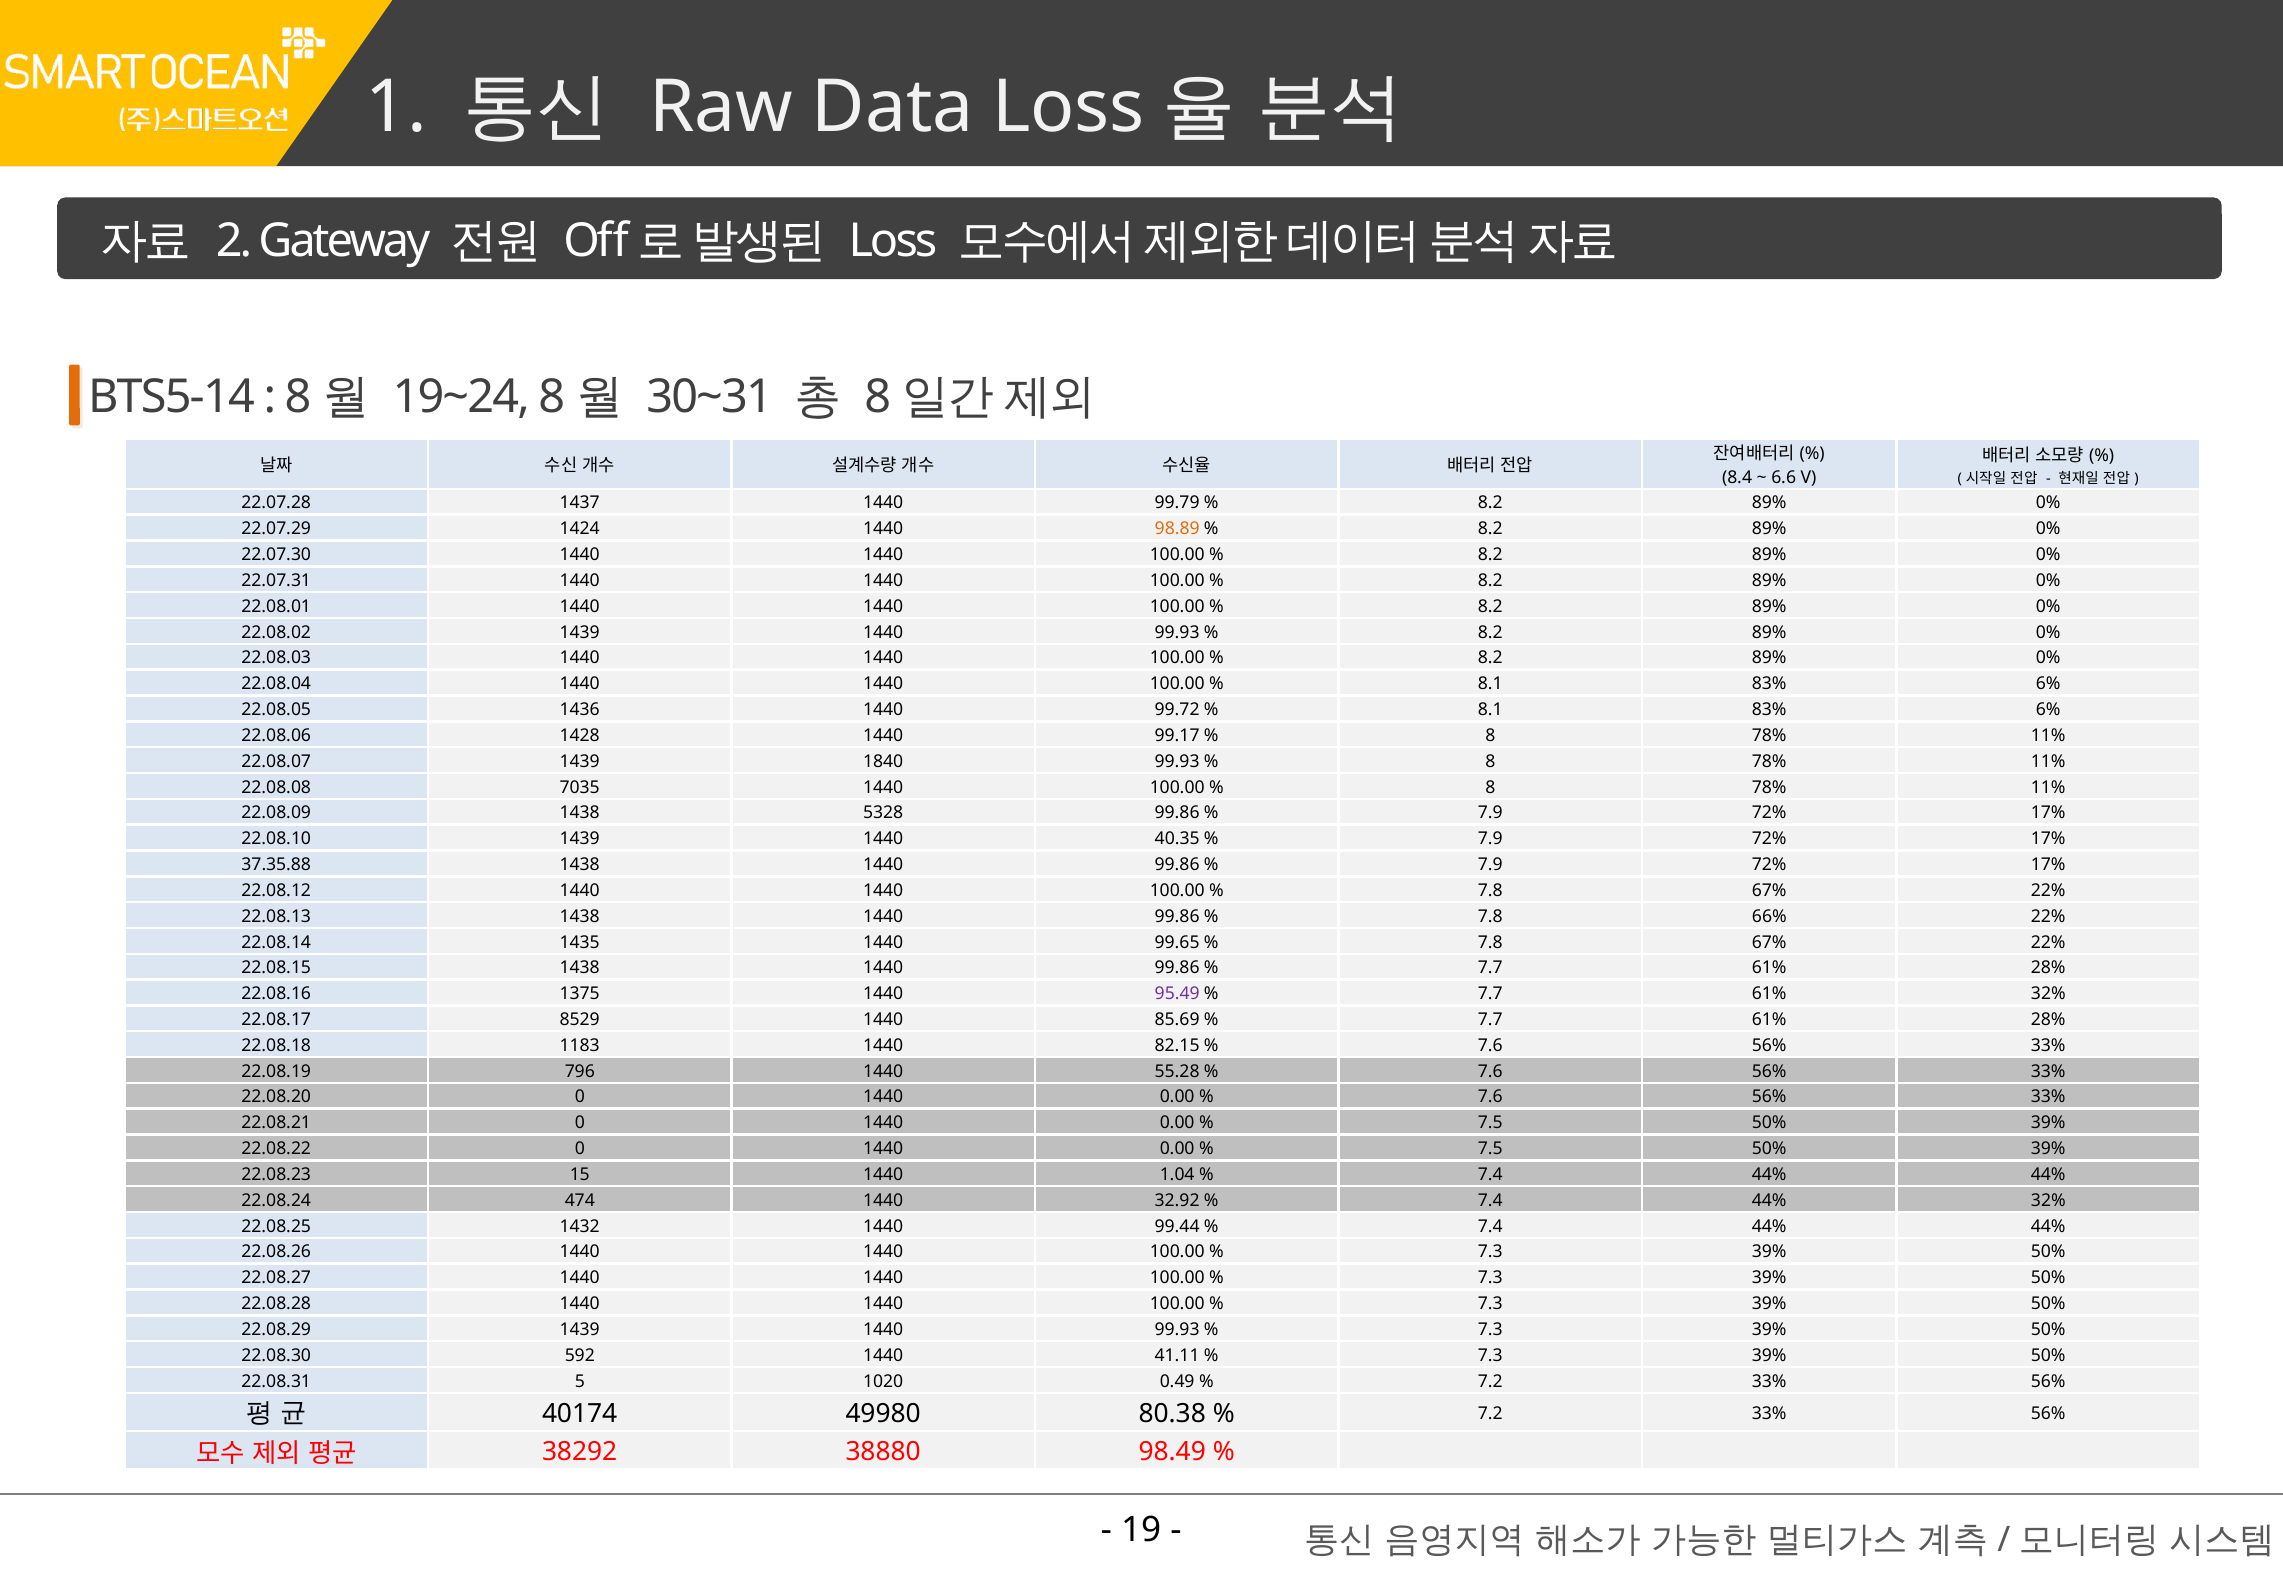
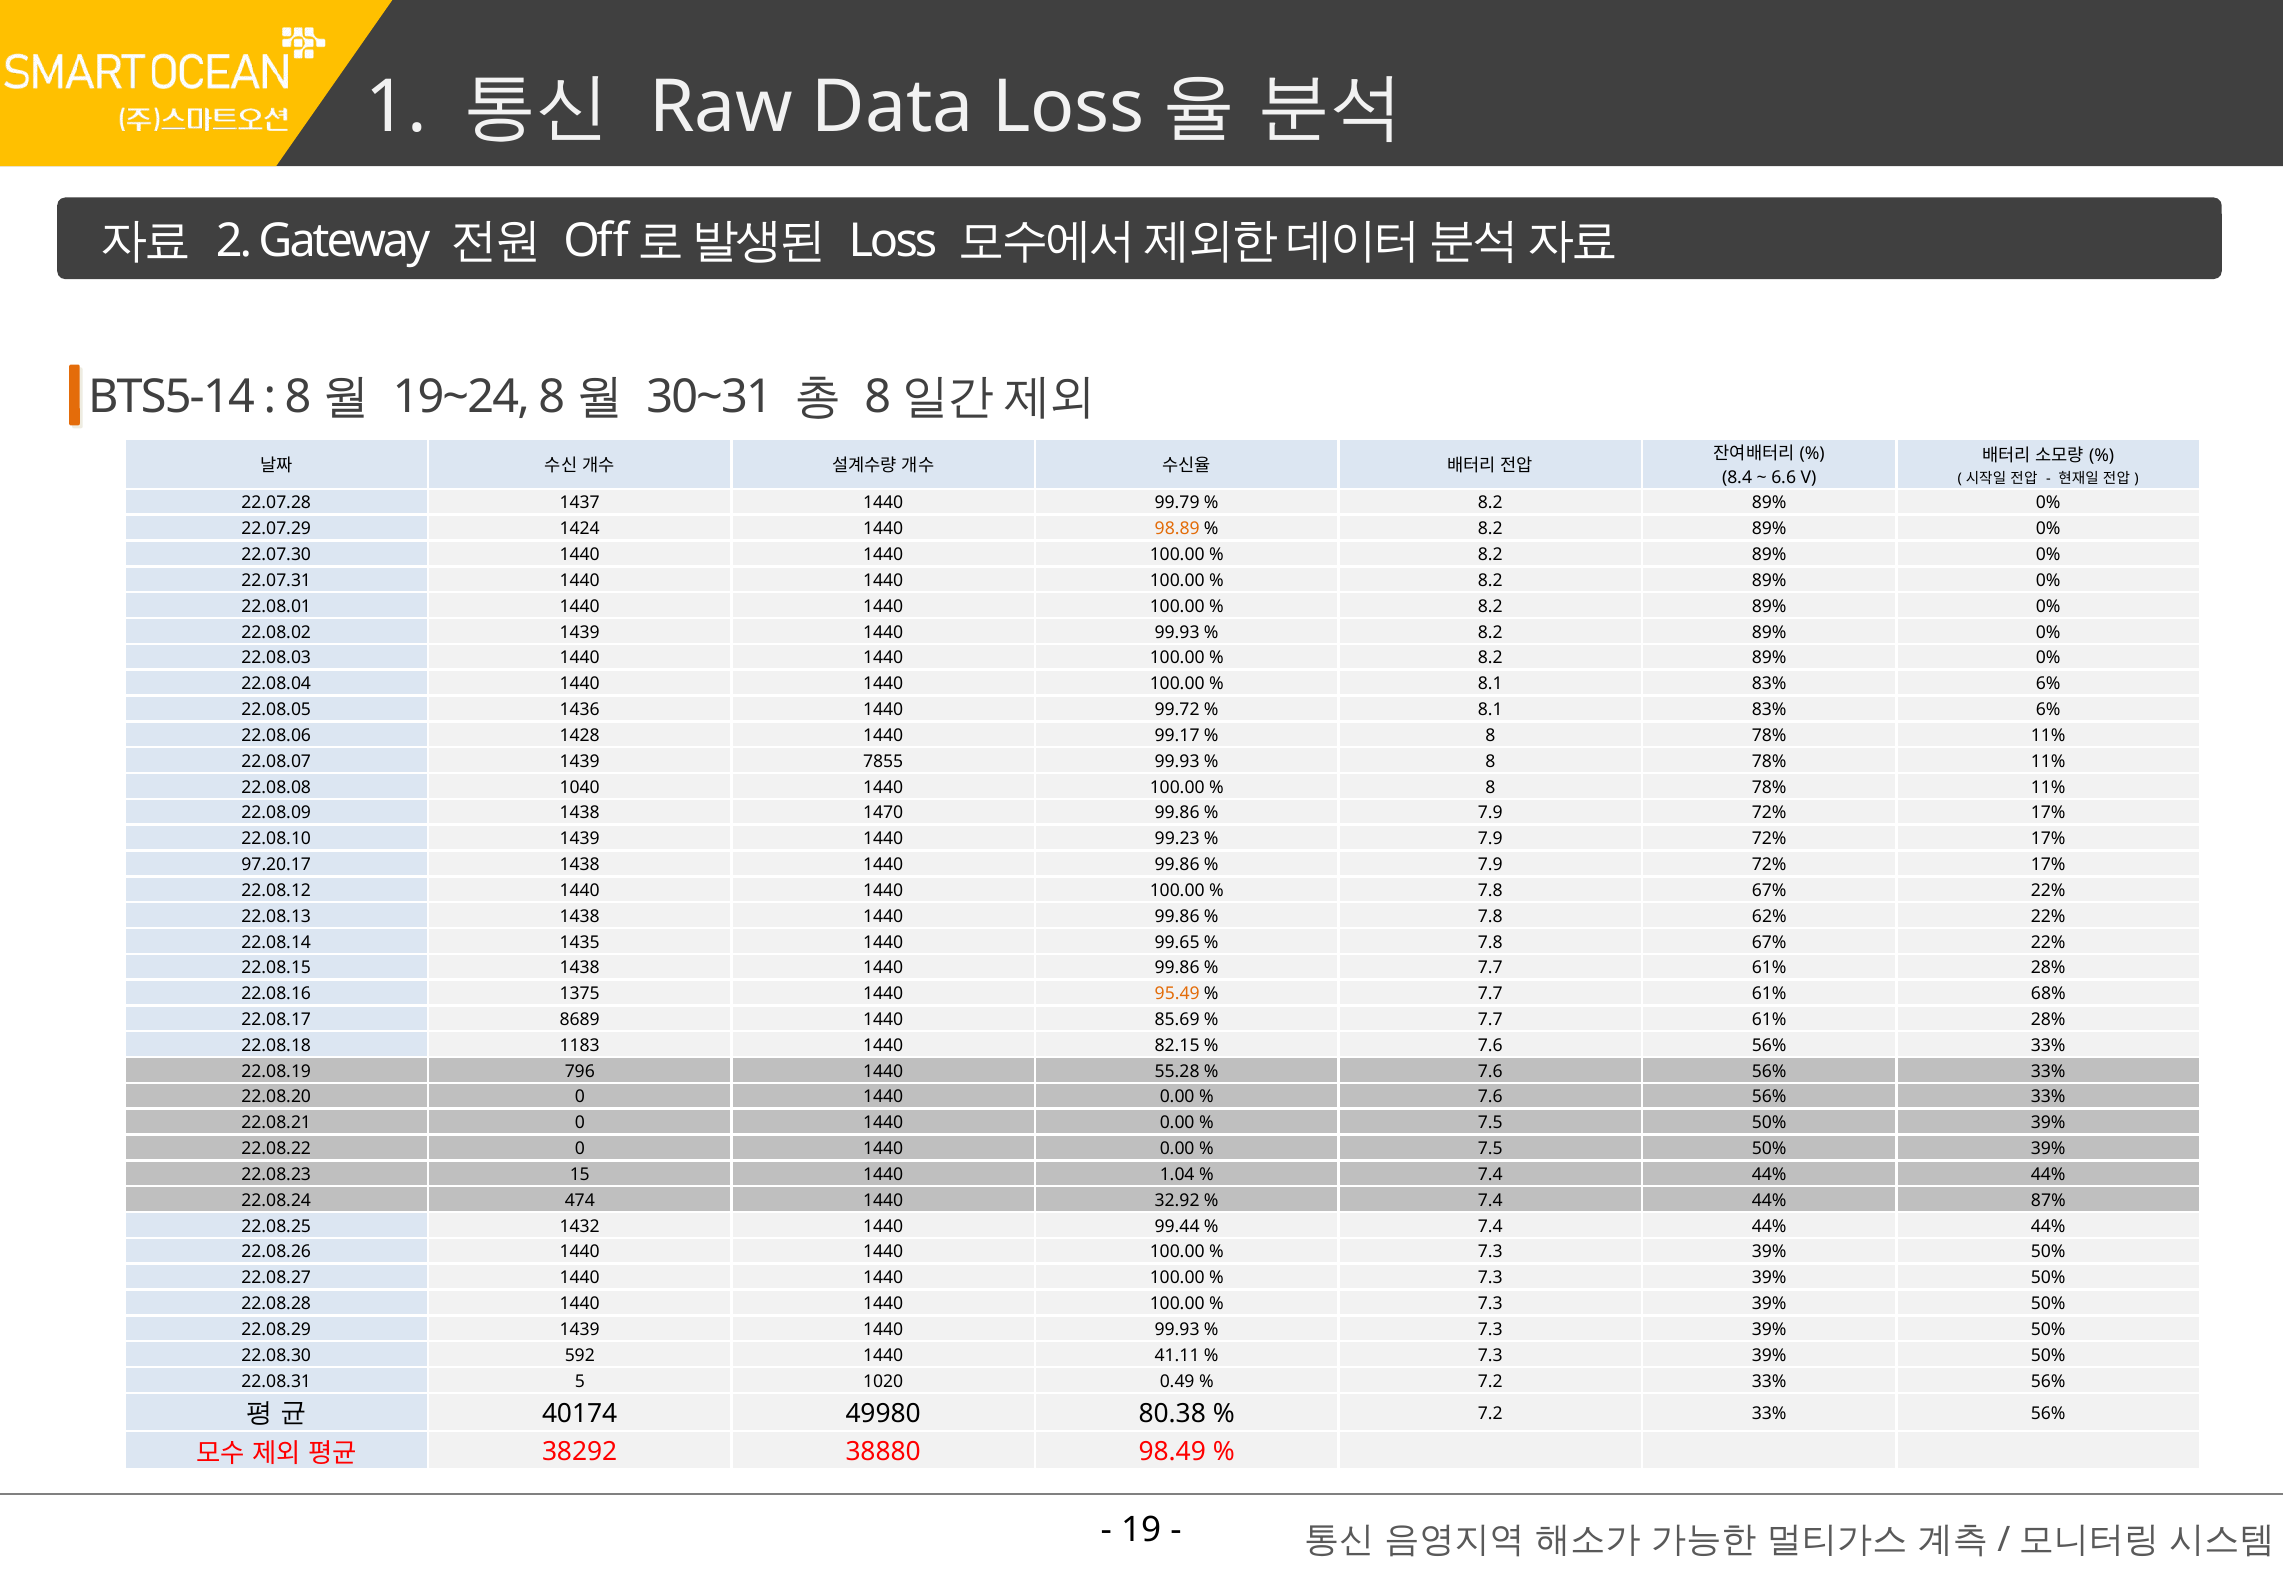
1840: 1840 -> 7855 (883, 761)
7035: 7035 -> 1040 (580, 787)
5328: 5328 -> 1470 (883, 813)
40.35: 40.35 -> 99.23 (1177, 839)
37.35.88: 37.35.88 -> 97.20.17 (276, 864)
66%: 66% -> 62% (1769, 916)
95.49 colour: purple -> orange (1177, 993)
61% 32%: 32% -> 68% (2048, 993)
8529: 8529 -> 8689 (580, 1019)
44% 32%: 32% -> 87% (2048, 1200)
